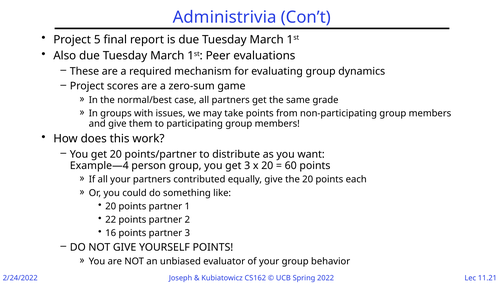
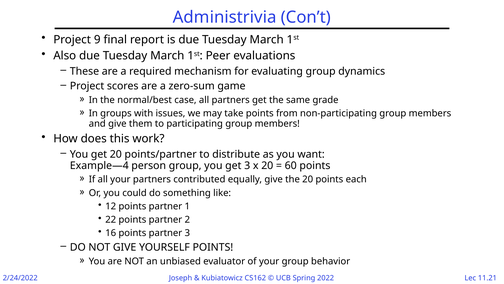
5: 5 -> 9 (97, 39)
20: 20 -> 12 (111, 206)
